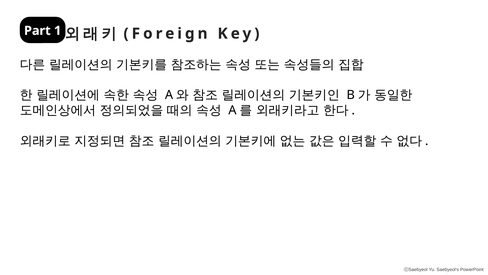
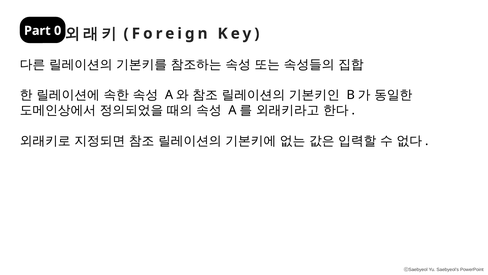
1: 1 -> 0 (58, 31)
